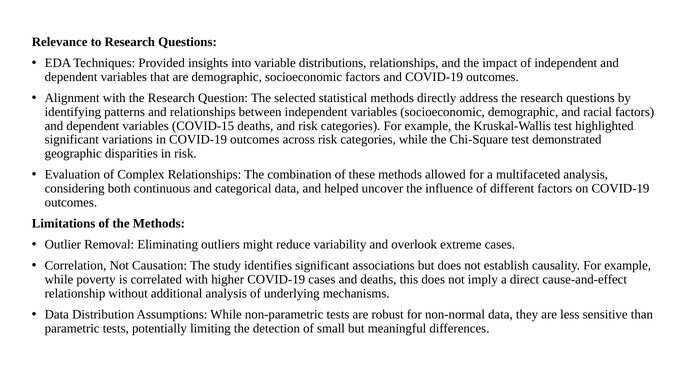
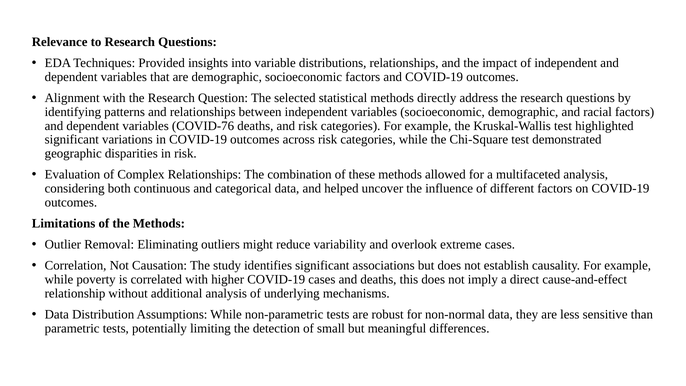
COVID-15: COVID-15 -> COVID-76 (203, 126)
